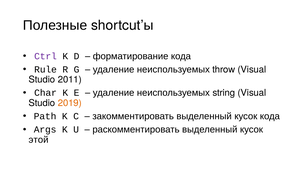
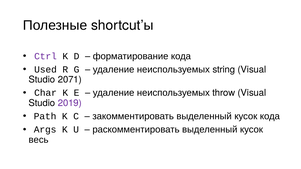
Rule: Rule -> Used (46, 70)
throw: throw -> string (224, 70)
2011: 2011 -> 2071 (70, 80)
string: string -> throw (224, 93)
2019 colour: orange -> purple (70, 103)
этой: этой -> весь (39, 140)
